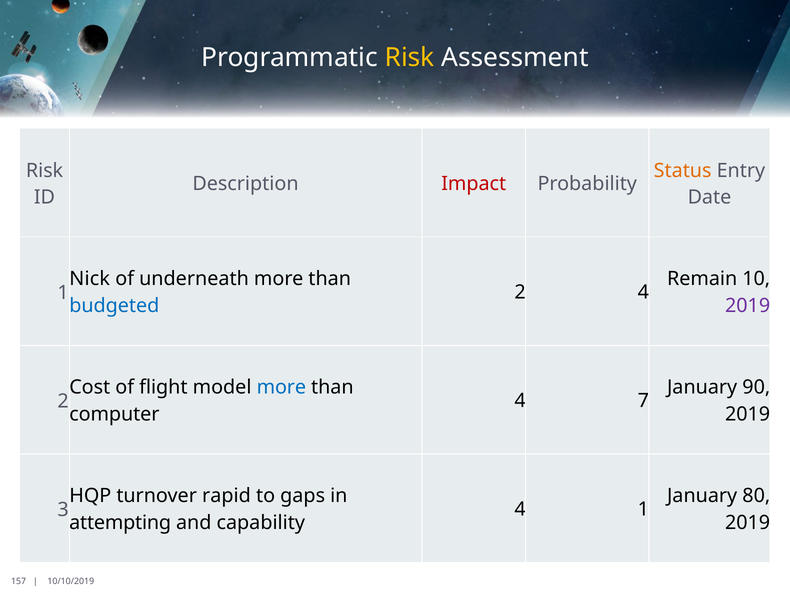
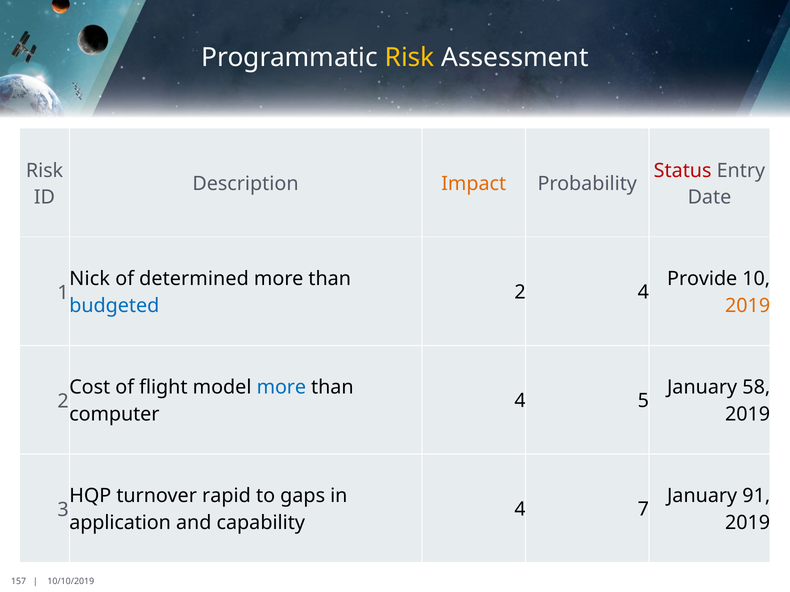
Status colour: orange -> red (683, 171)
Impact colour: red -> orange (474, 184)
underneath: underneath -> determined (194, 279)
Remain: Remain -> Provide (702, 279)
2019 colour: purple -> orange (748, 306)
90: 90 -> 58 (756, 388)
7: 7 -> 5 (643, 401)
80: 80 -> 91 (756, 496)
4 1: 1 -> 7 (643, 510)
attempting: attempting -> application (120, 523)
